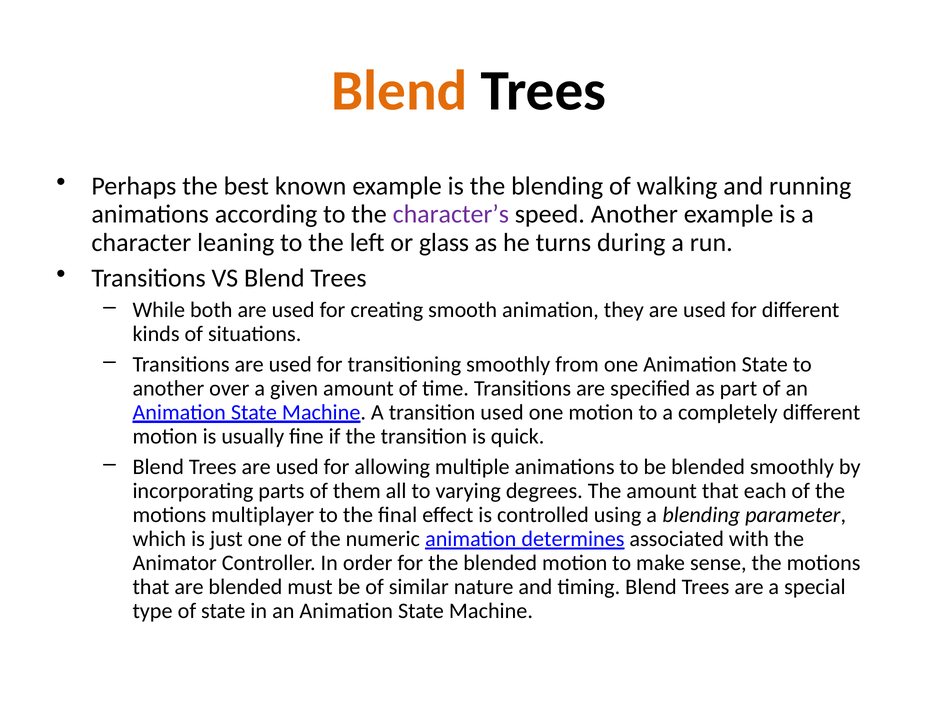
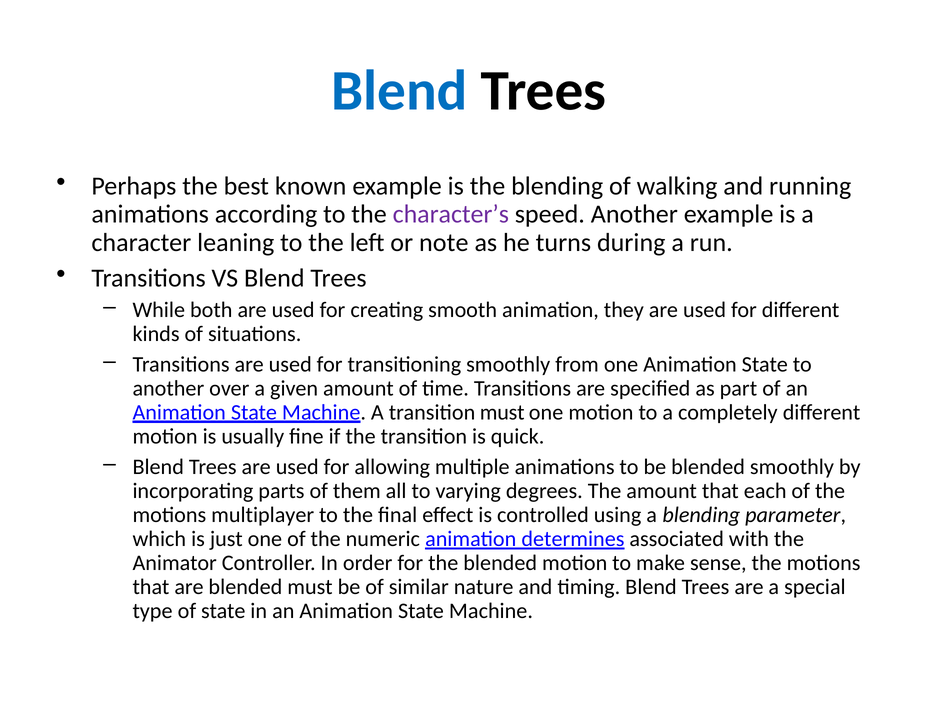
Blend colour: orange -> blue (399, 91)
glass: glass -> note (444, 243)
transition used: used -> must (502, 413)
